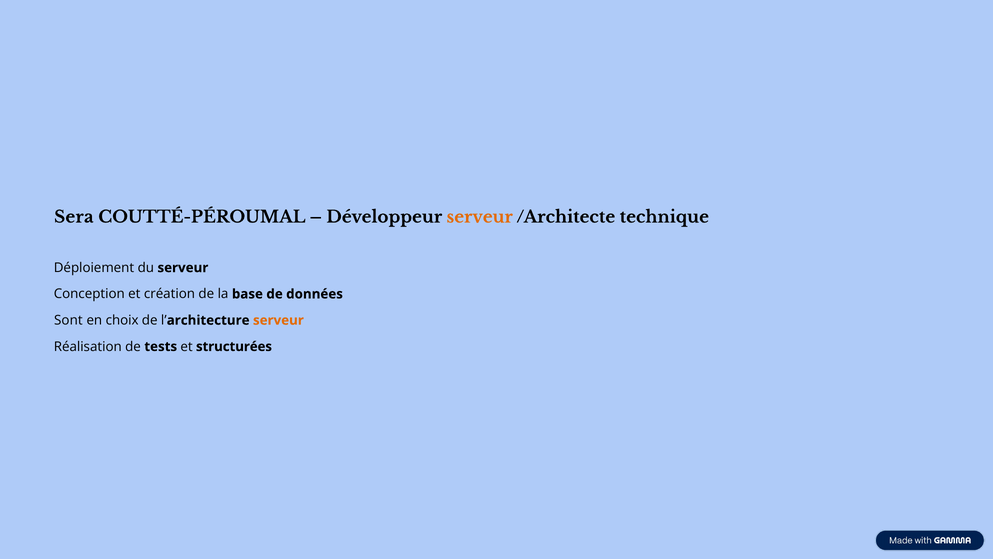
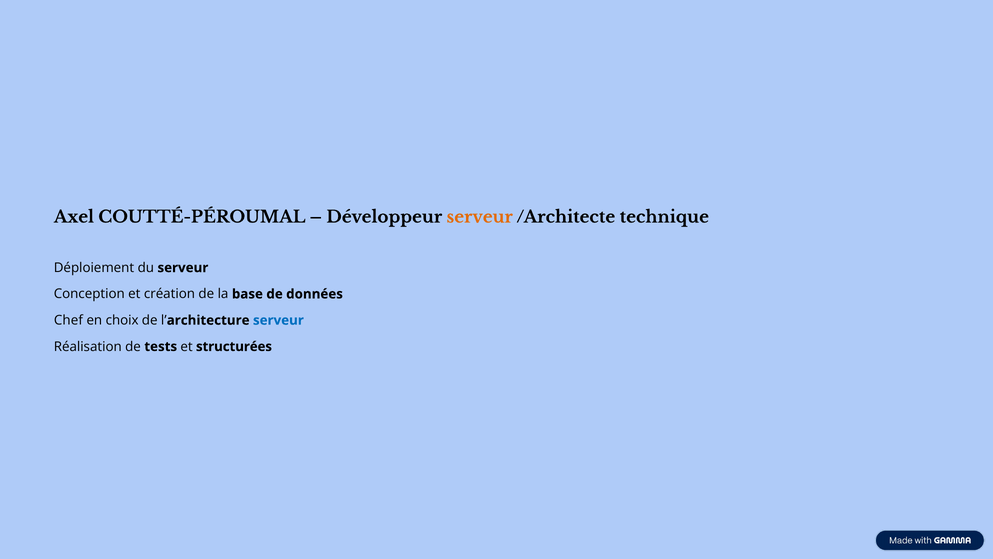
Sera: Sera -> Axel (74, 217)
Sont: Sont -> Chef (68, 320)
serveur colour: orange -> blue (278, 320)
